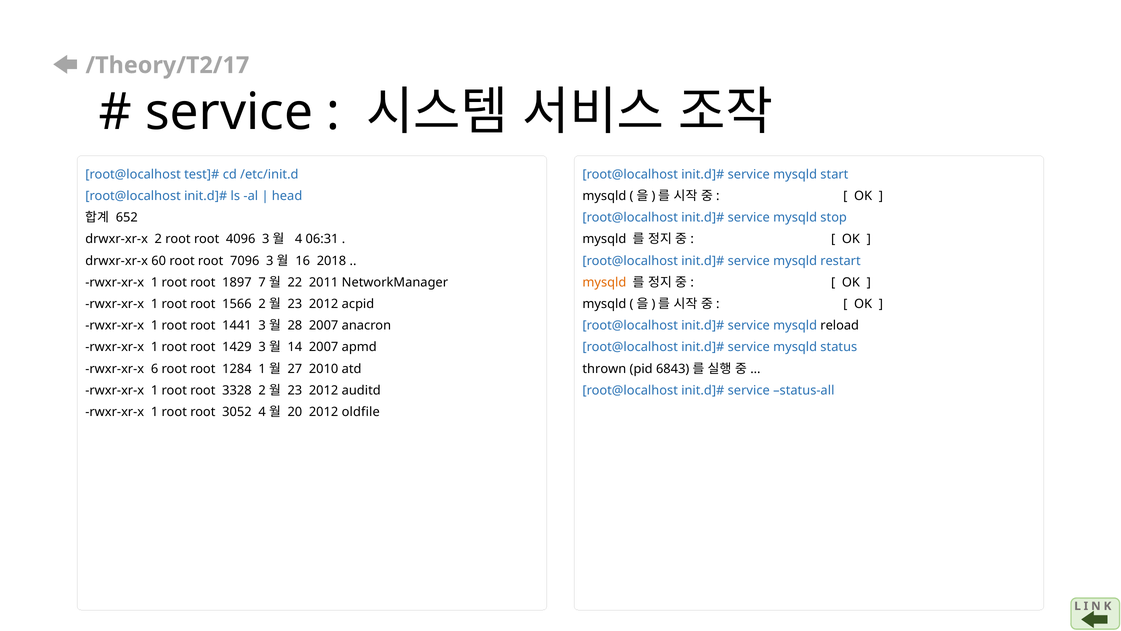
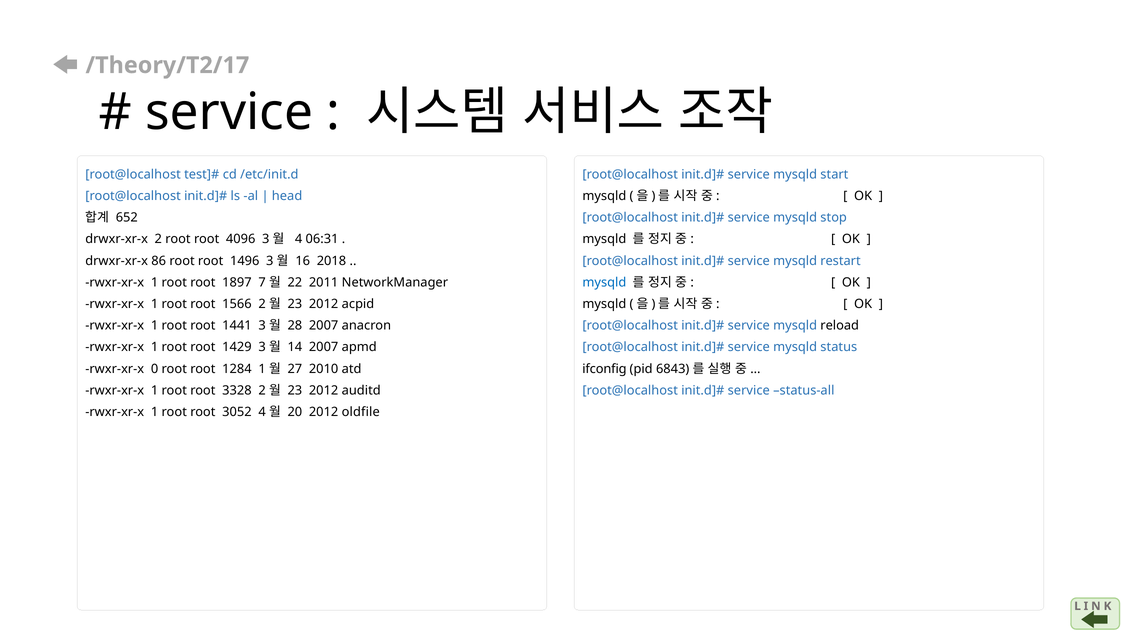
60: 60 -> 86 (159, 261)
7096: 7096 -> 1496 (245, 261)
mysqld colour: orange -> blue (604, 282)
6: 6 -> 0 (155, 369)
thrown: thrown -> ifconfig (604, 369)
